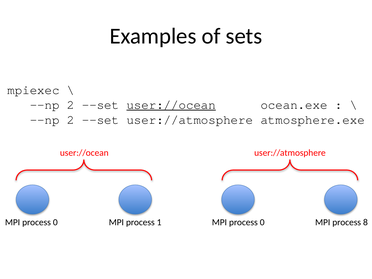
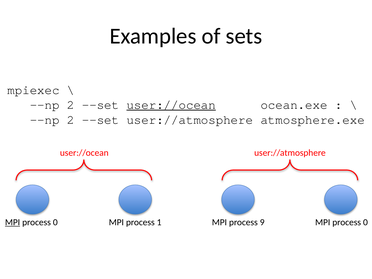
MPI underline: none -> present (13, 222)
1 MPI process 0: 0 -> 9 (262, 222)
8: 8 -> 0 (365, 222)
